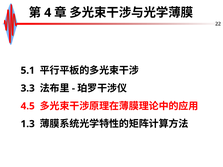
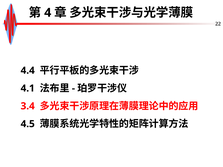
5.1: 5.1 -> 4.4 (28, 71)
3.3: 3.3 -> 4.1 (28, 88)
4.5: 4.5 -> 3.4 (28, 106)
1.3: 1.3 -> 4.5 (28, 124)
